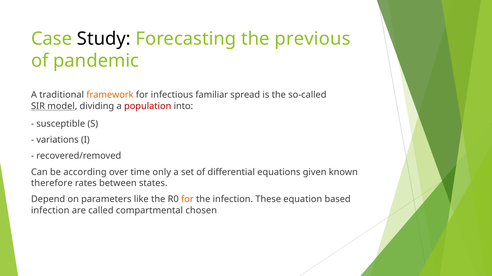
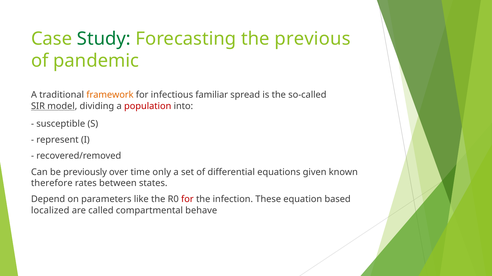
Study colour: black -> green (104, 39)
variations: variations -> represent (58, 140)
according: according -> previously (85, 173)
for colour: orange -> red (187, 200)
infection: infection -> localized (50, 211)
chosen: chosen -> behave (201, 211)
